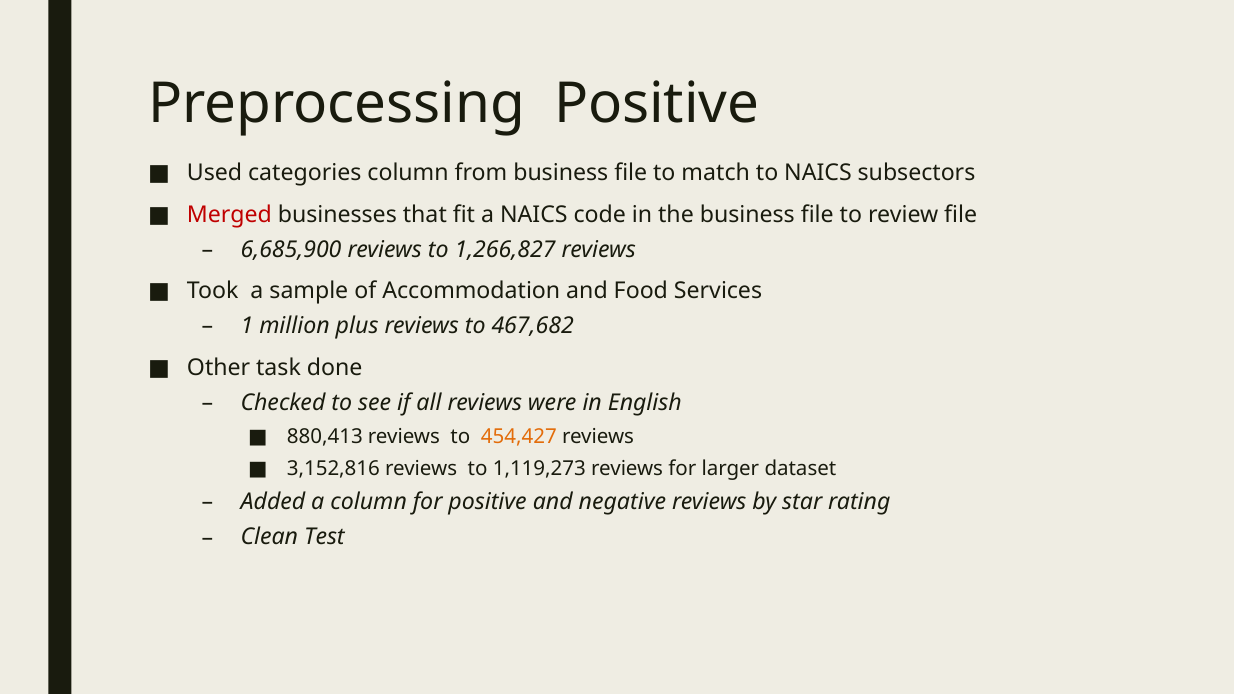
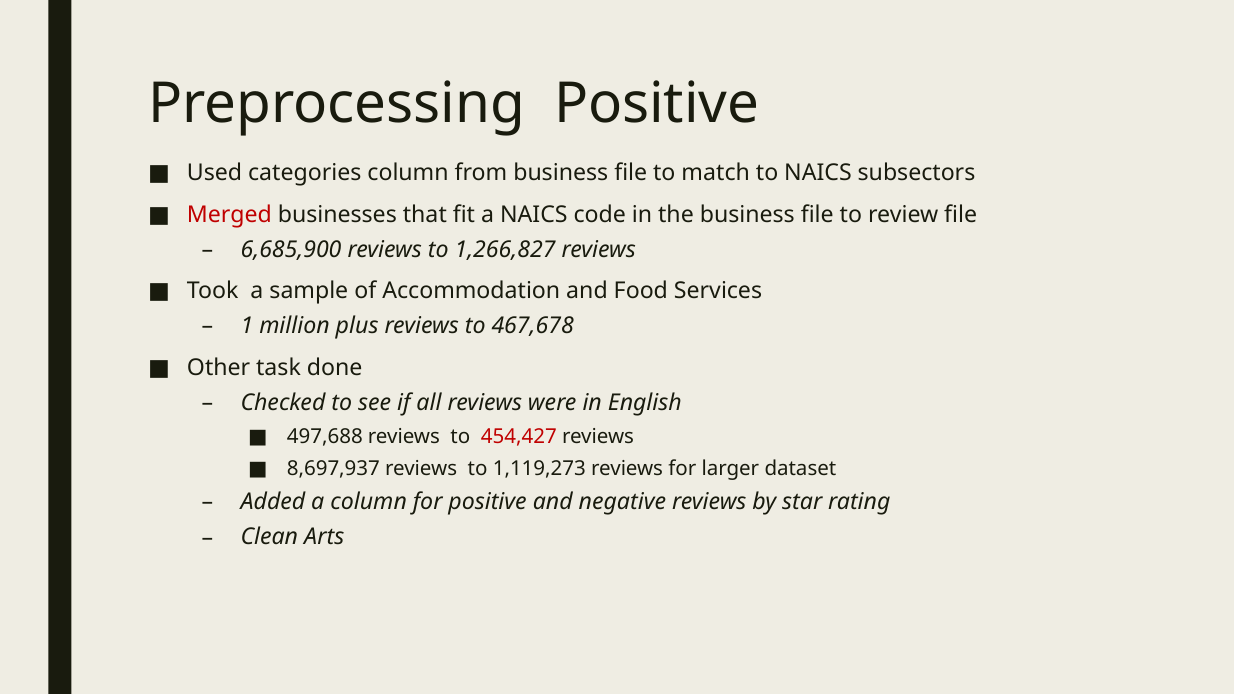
467,682: 467,682 -> 467,678 (533, 326)
880,413: 880,413 -> 497,688 (325, 436)
454,427 colour: orange -> red (519, 436)
3,152,816: 3,152,816 -> 8,697,937 (333, 468)
Test: Test -> Arts (324, 537)
